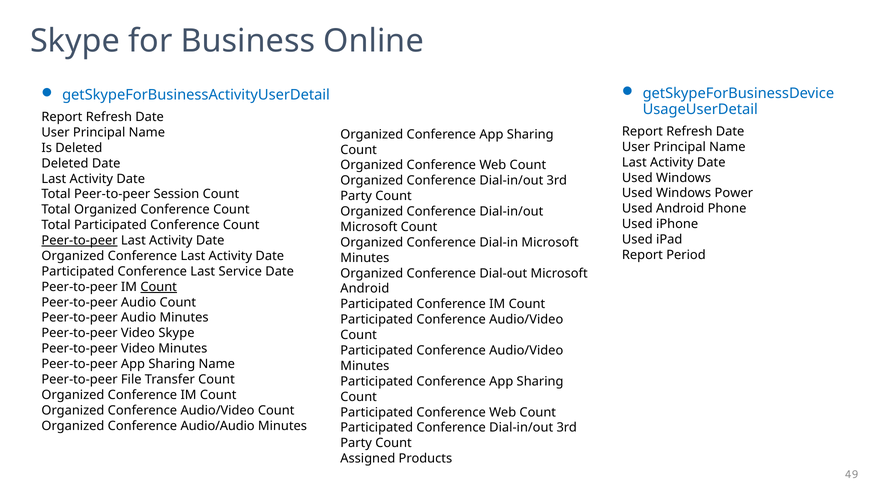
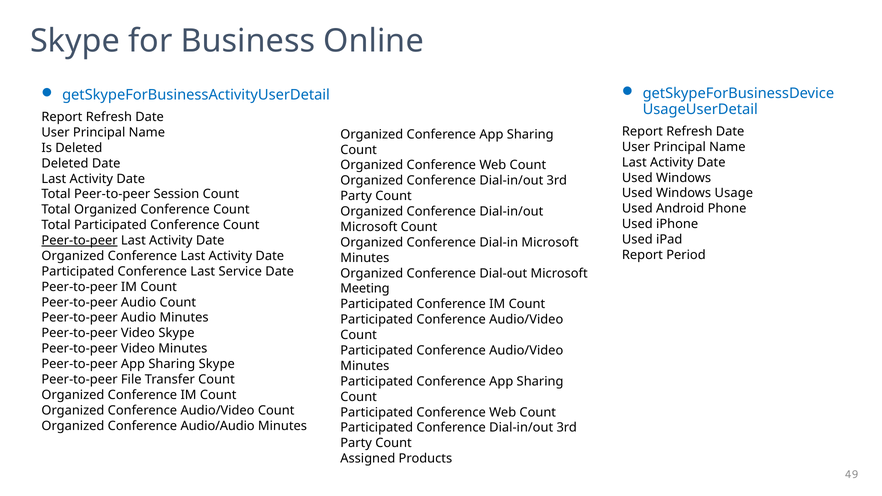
Power: Power -> Usage (734, 193)
Count underline: present -> none (159, 287)
Android: Android -> Meeting (365, 289)
Sharing Name: Name -> Skype (217, 364)
